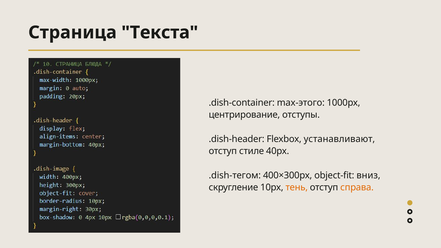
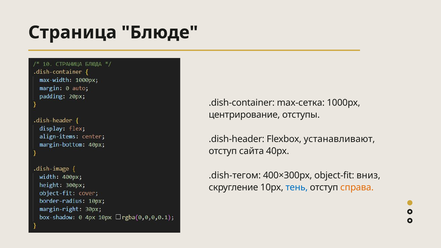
Текста: Текста -> Блюде (160, 32)
max-этого: max-этого -> max-сетка (301, 103)
стиле: стиле -> сайта (252, 151)
тень colour: orange -> blue (297, 187)
